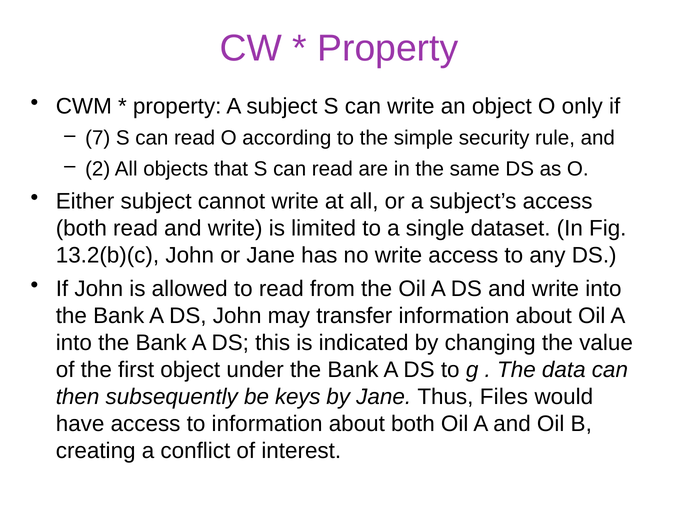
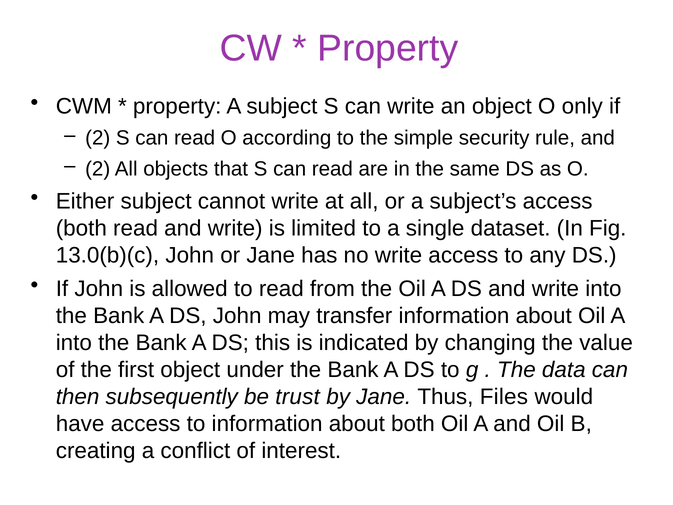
7: 7 -> 2 (98, 138)
13.2(b)(c: 13.2(b)(c -> 13.0(b)(c (107, 255)
keys: keys -> trust (298, 397)
